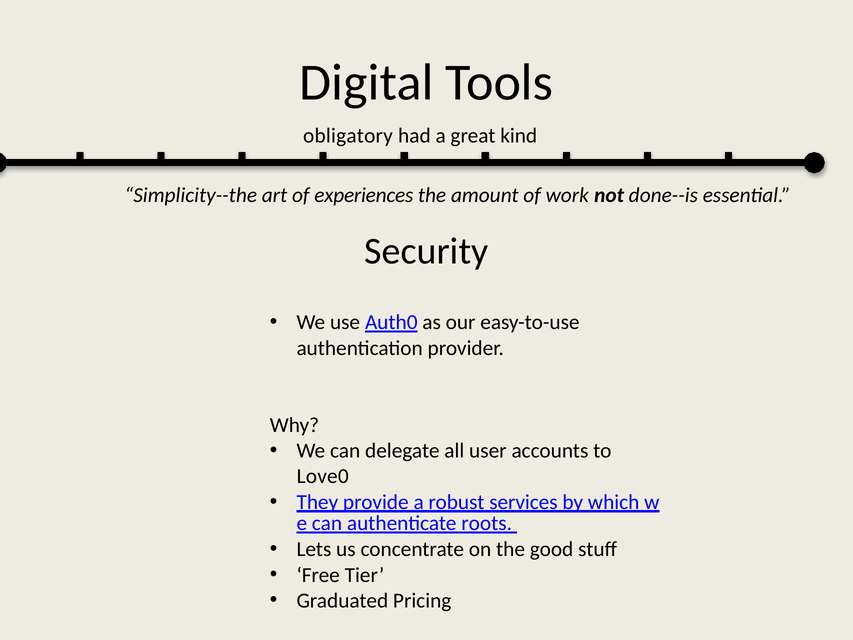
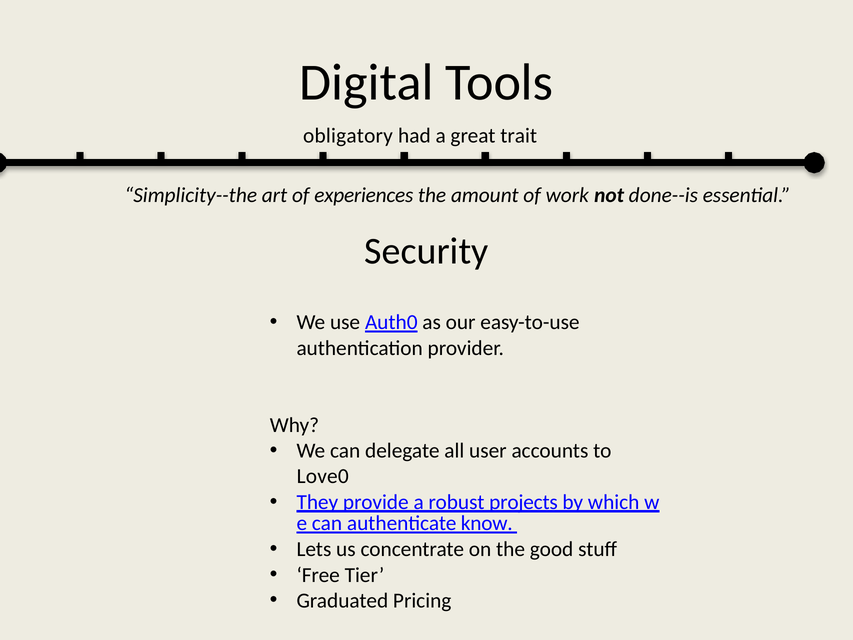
kind: kind -> trait (519, 136)
services: services -> projects (524, 502)
roots: roots -> know (487, 523)
